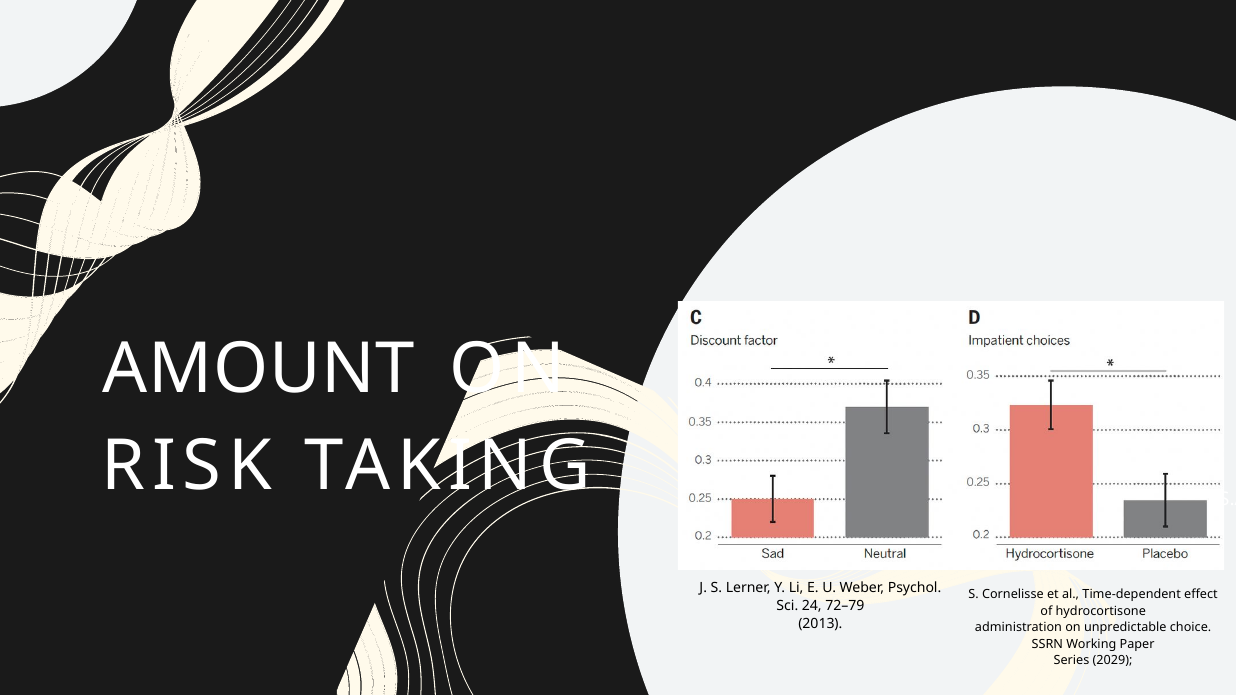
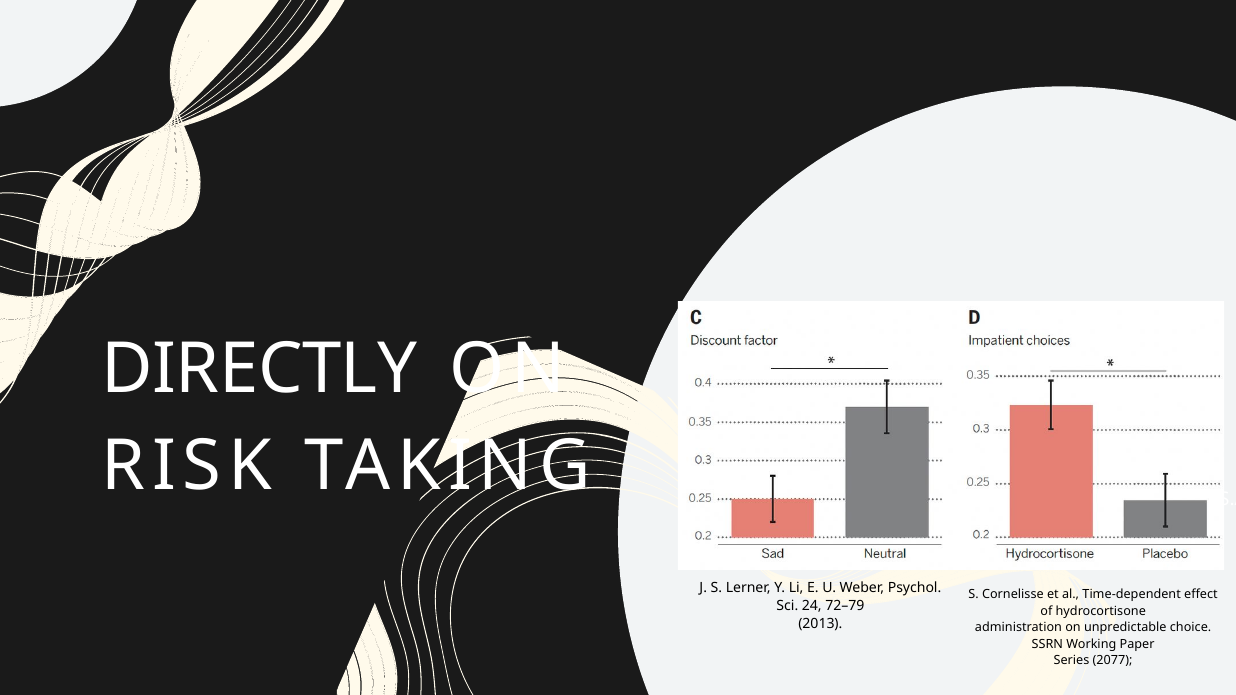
AMOUNT: AMOUNT -> DIRECTLY (259, 369)
2029: 2029 -> 2077 (1113, 661)
